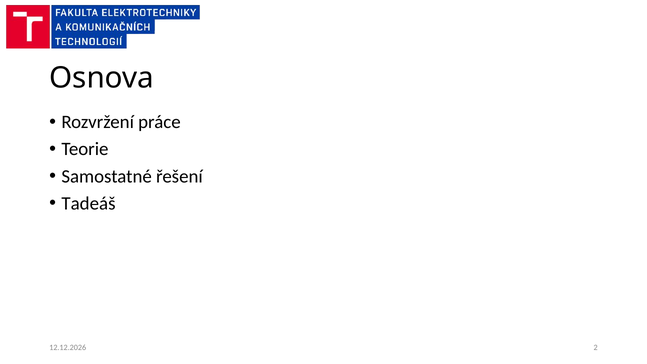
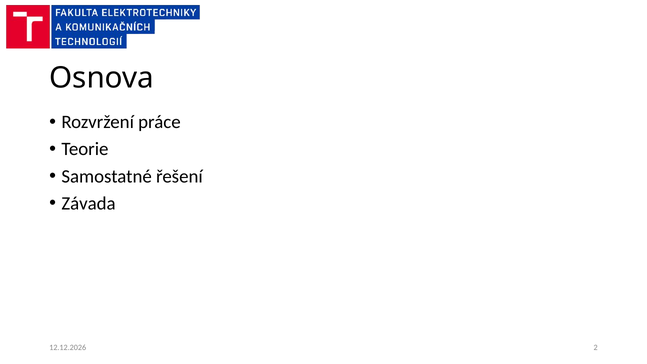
Tadeáš: Tadeáš -> Závada (89, 203)
